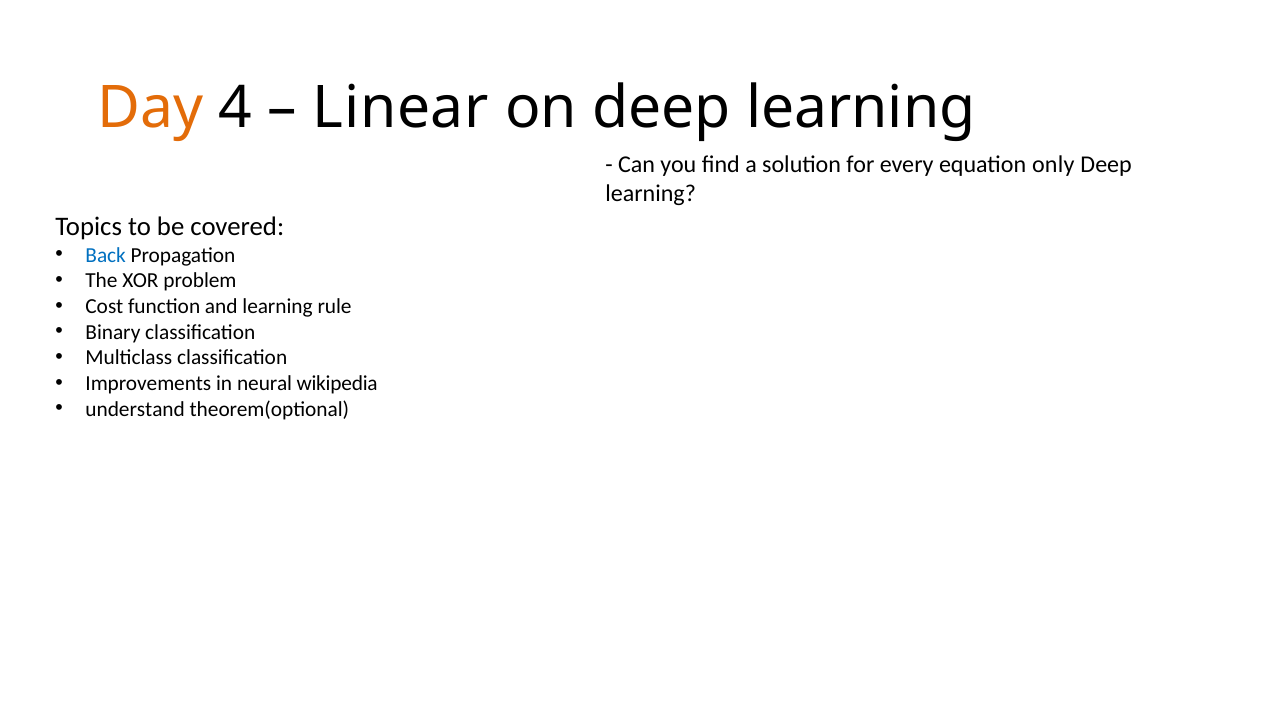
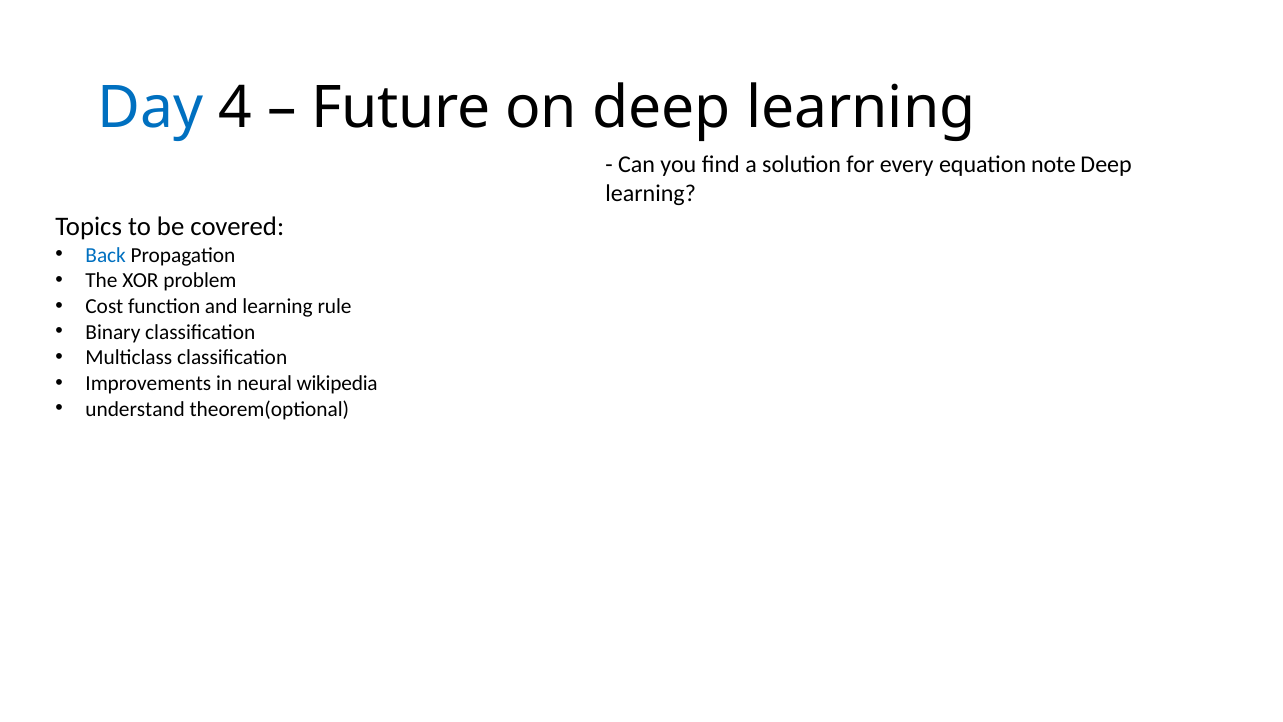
Day colour: orange -> blue (151, 108)
Linear: Linear -> Future (401, 108)
only: only -> note (1053, 165)
